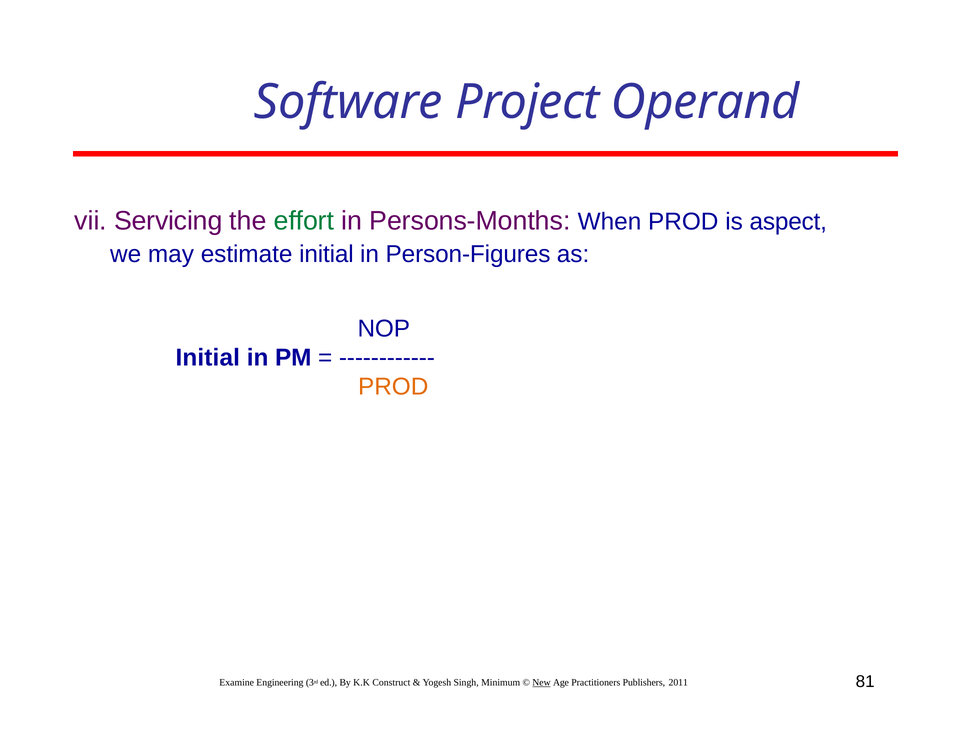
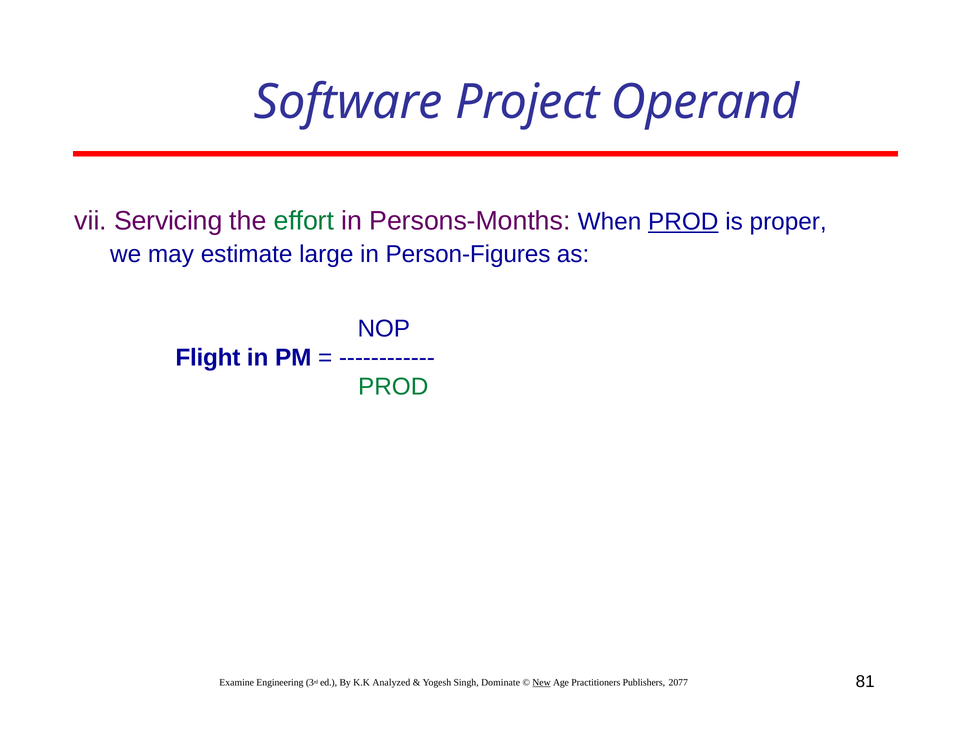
PROD underline: none -> present (683, 222)
aspect: aspect -> proper (788, 222)
estimate initial: initial -> large (326, 254)
Initial: Initial -> Flight (208, 358)
PROD colour: orange -> green (393, 387)
Construct: Construct -> Analyzed (391, 682)
Minimum: Minimum -> Dominate (501, 682)
2011: 2011 -> 2077 (678, 682)
